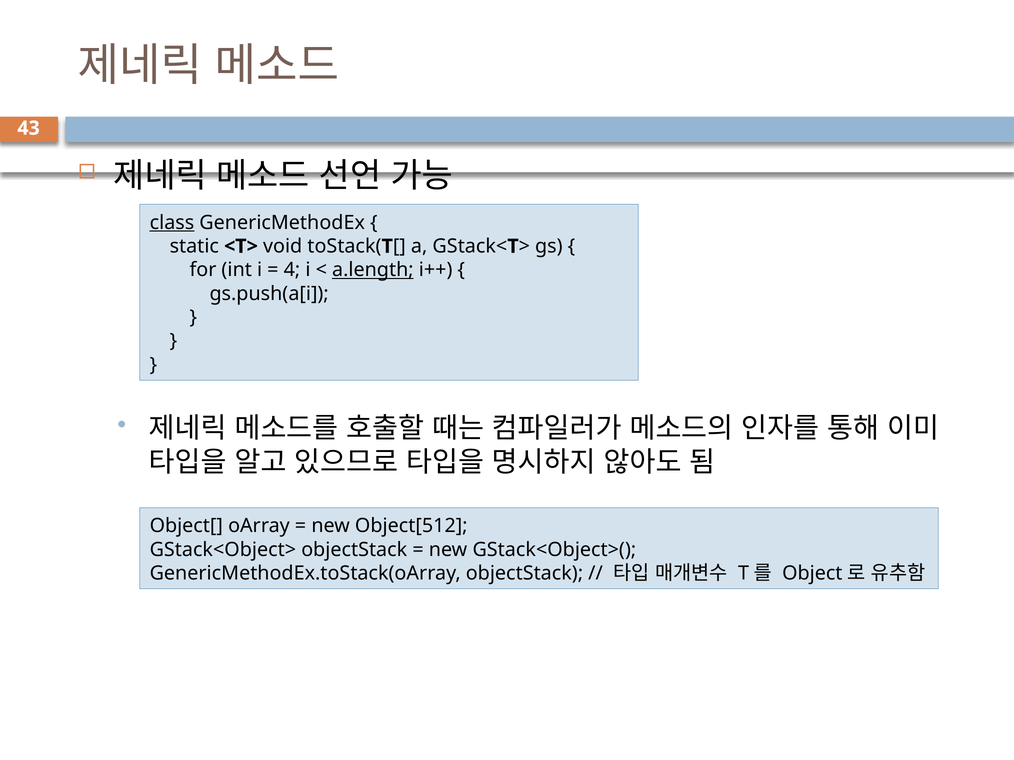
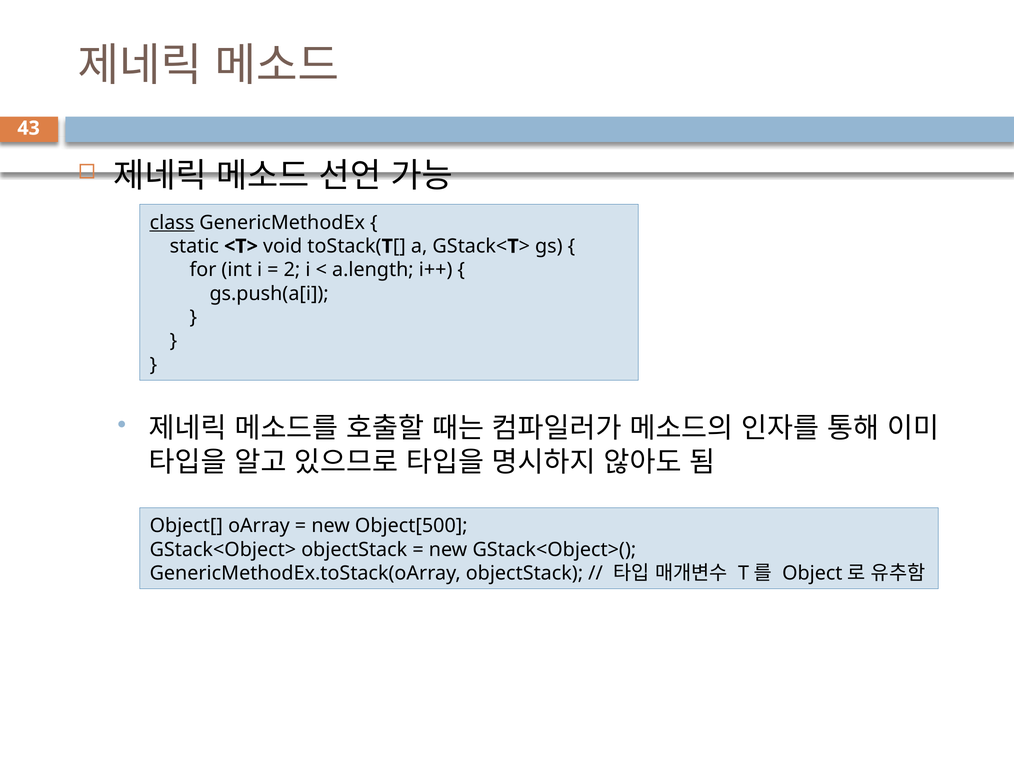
4: 4 -> 2 (292, 270)
a.length underline: present -> none (373, 270)
Object[512: Object[512 -> Object[500 (411, 526)
